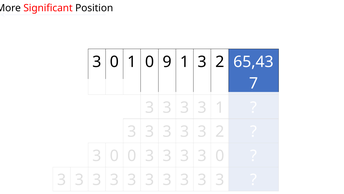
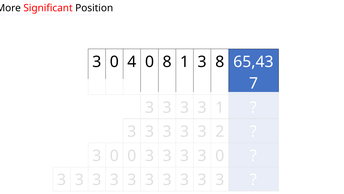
0 1: 1 -> 4 (132, 62)
0 9: 9 -> 8 (167, 62)
1 3 2: 2 -> 8 (220, 62)
